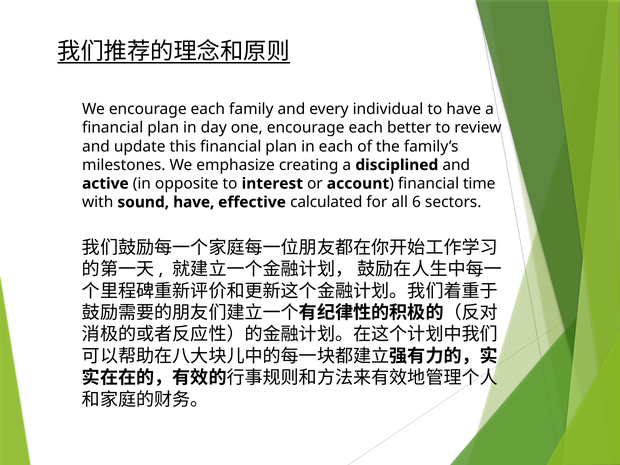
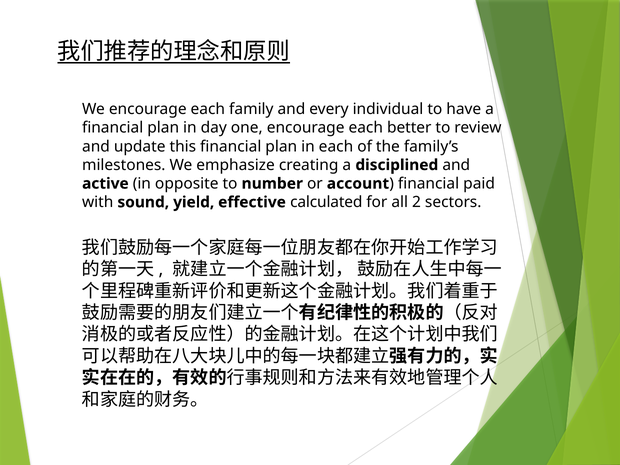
interest: interest -> number (272, 184)
time: time -> paid (479, 184)
sound have: have -> yield (194, 202)
6: 6 -> 2 (416, 202)
